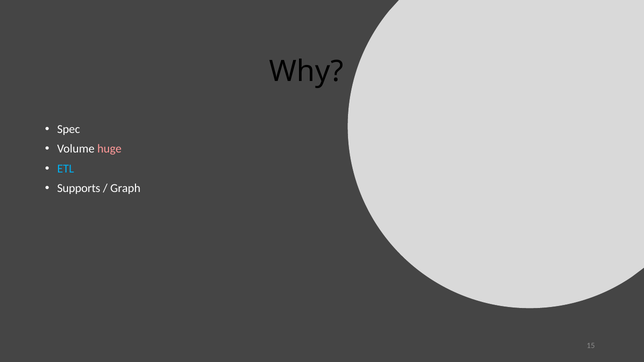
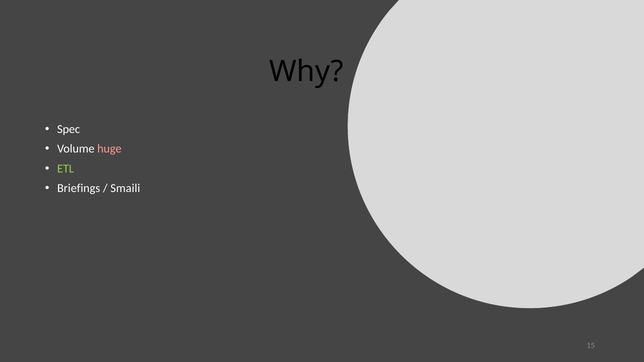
ETL colour: light blue -> light green (66, 169)
Supports: Supports -> Briefings (79, 189)
Graph: Graph -> Smaili (125, 189)
